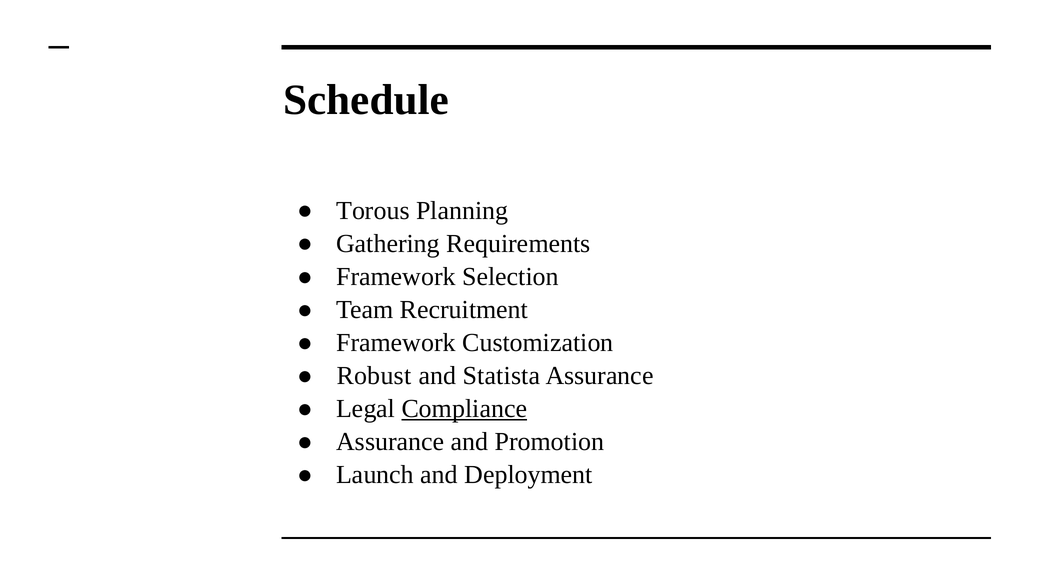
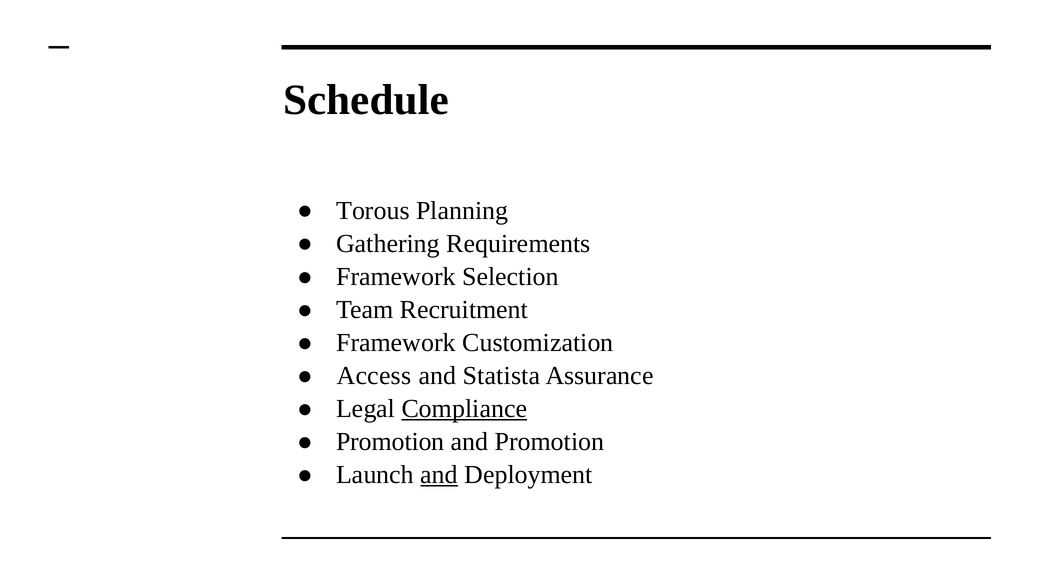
Robust: Robust -> Access (374, 376)
Assurance: Assurance -> Promotion (390, 442)
and underline: none -> present (439, 475)
